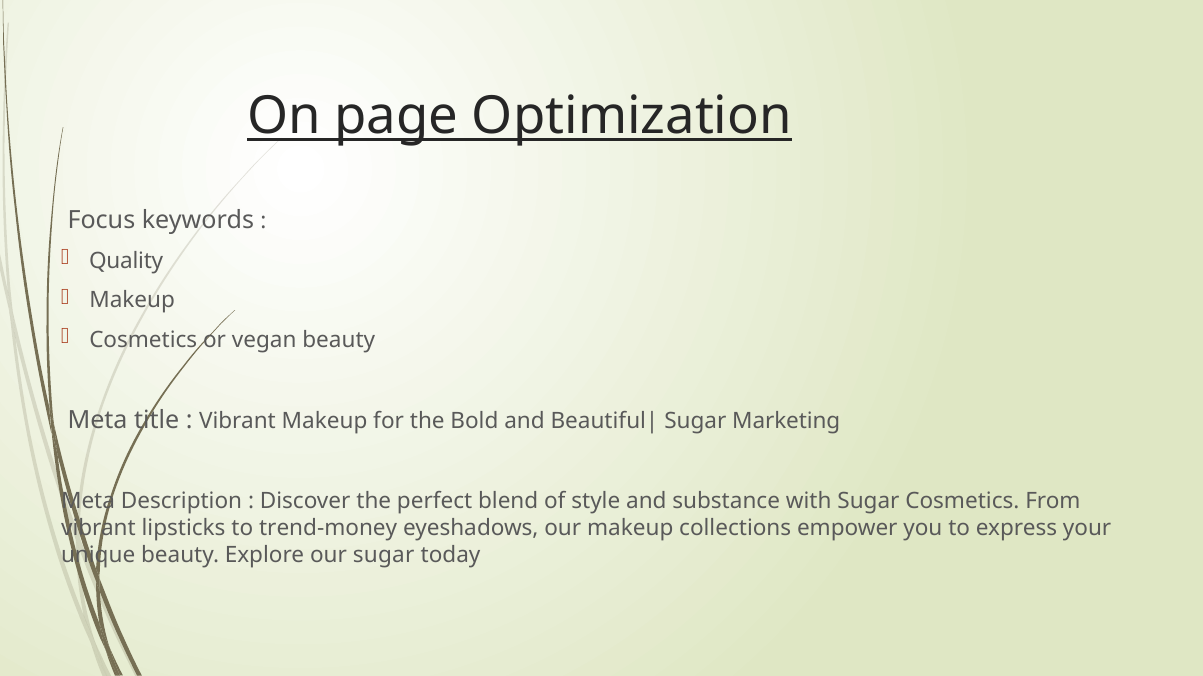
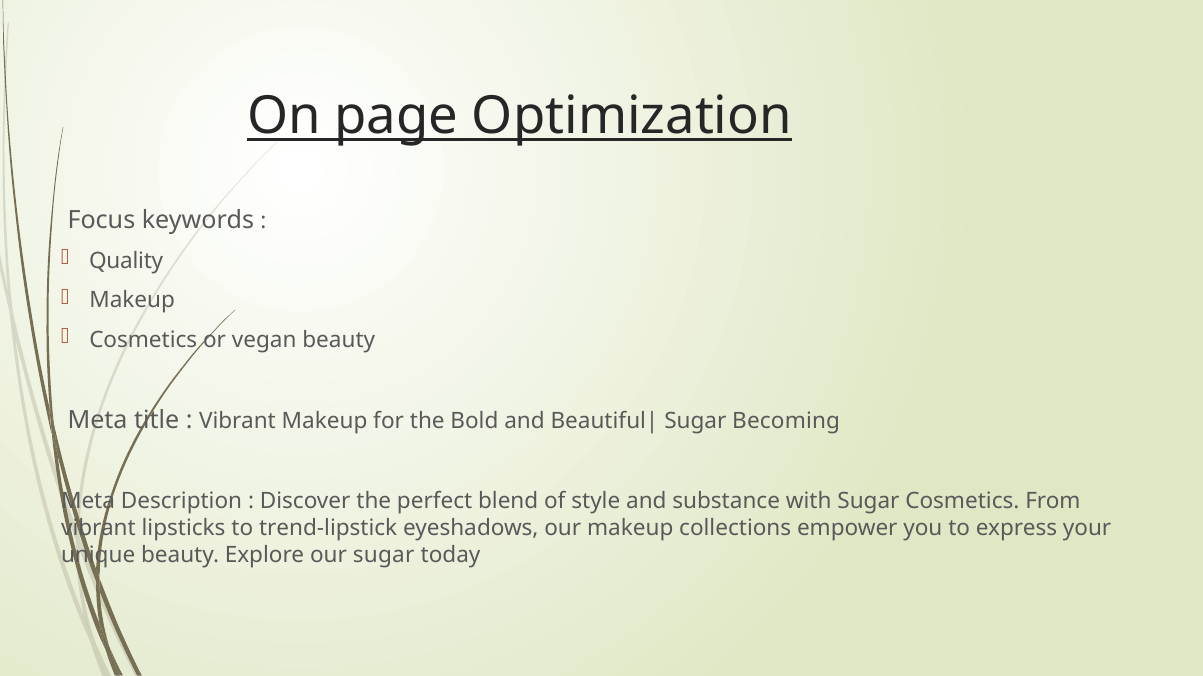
Marketing: Marketing -> Becoming (786, 422)
trend-money: trend-money -> trend-lipstick (328, 529)
